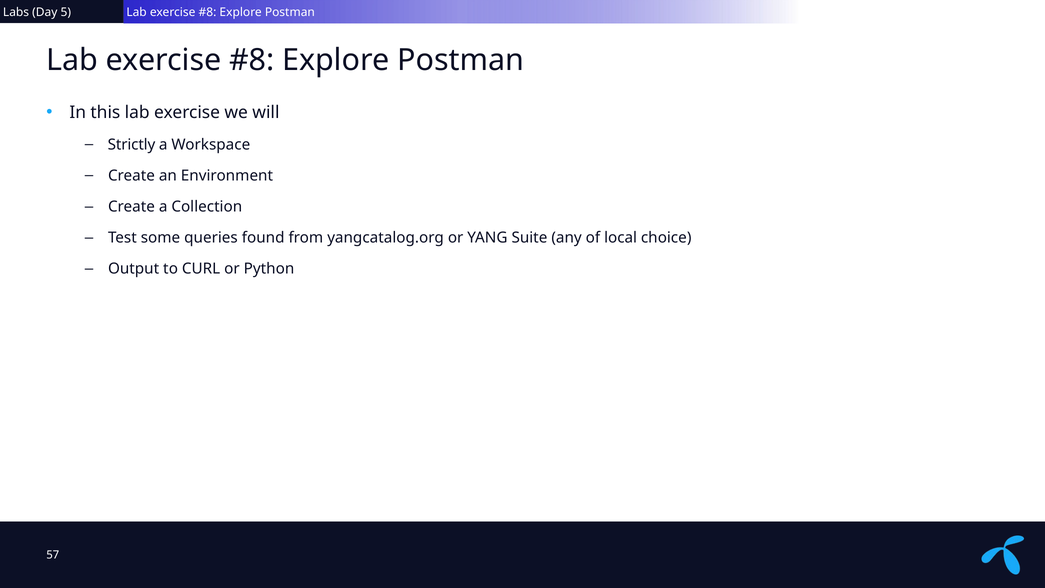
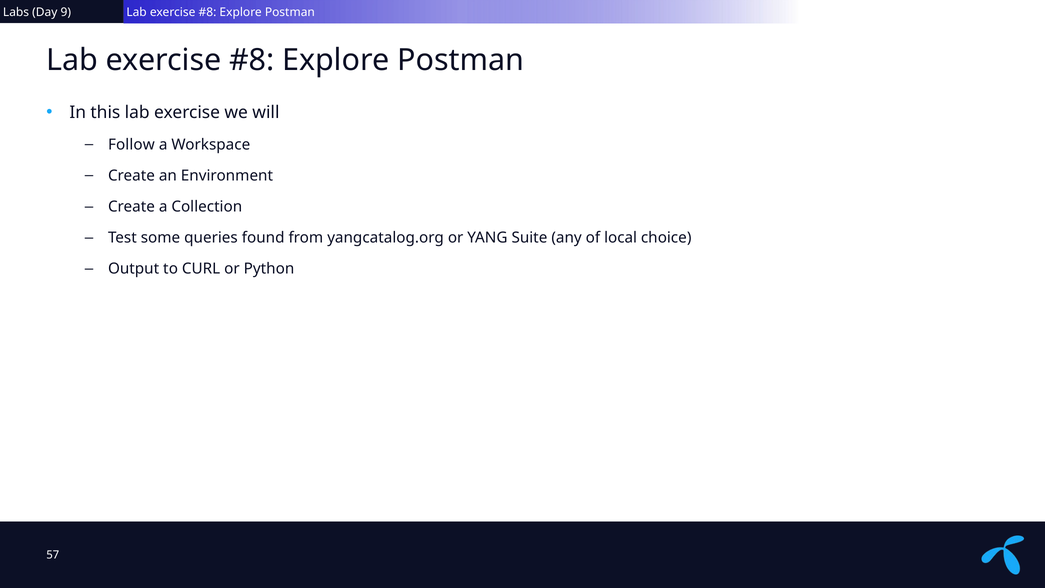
5: 5 -> 9 (66, 12)
Strictly: Strictly -> Follow (131, 145)
